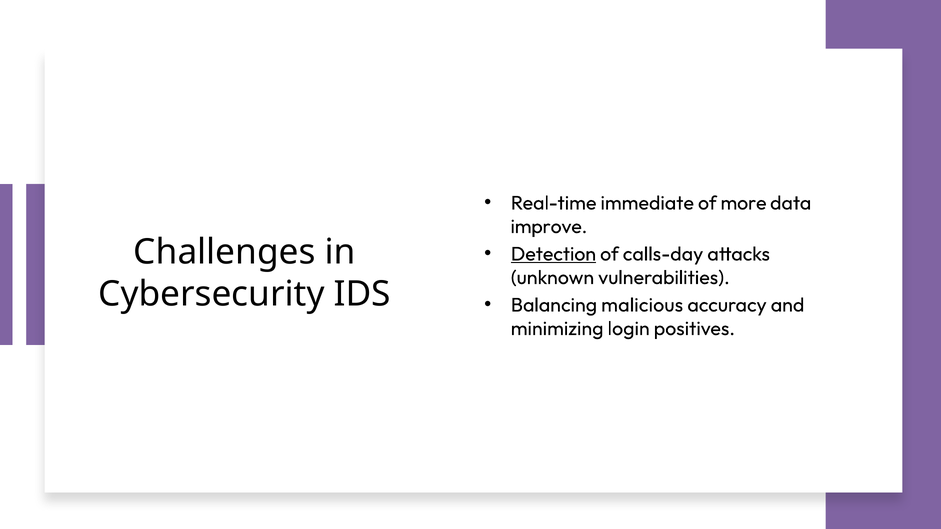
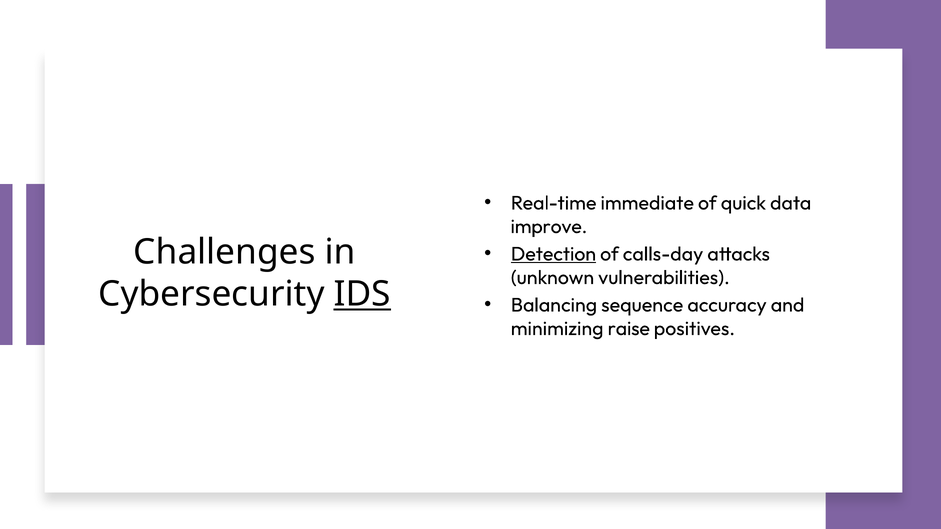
more: more -> quick (743, 203)
IDS underline: none -> present (362, 294)
malicious: malicious -> sequence (642, 305)
login: login -> raise (629, 329)
